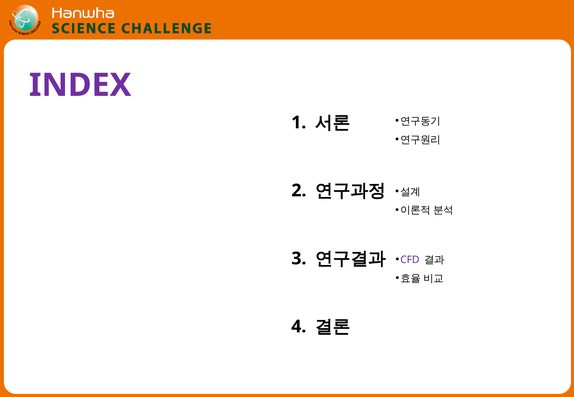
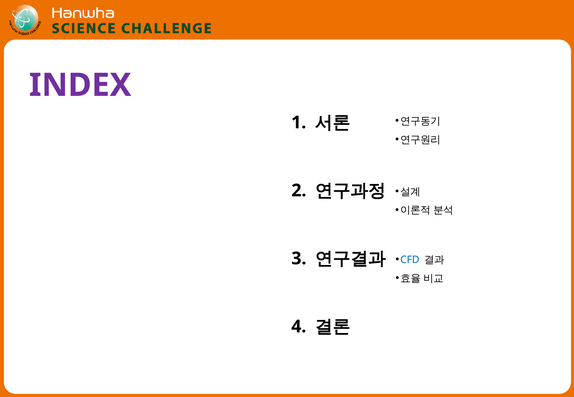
CFD colour: purple -> blue (410, 260)
